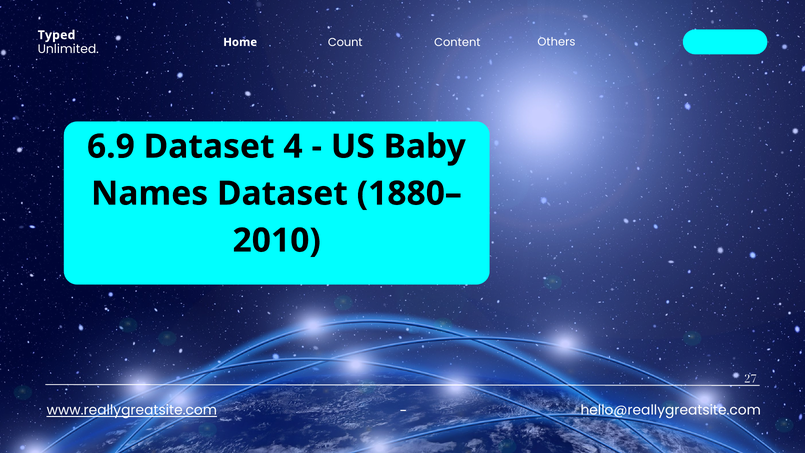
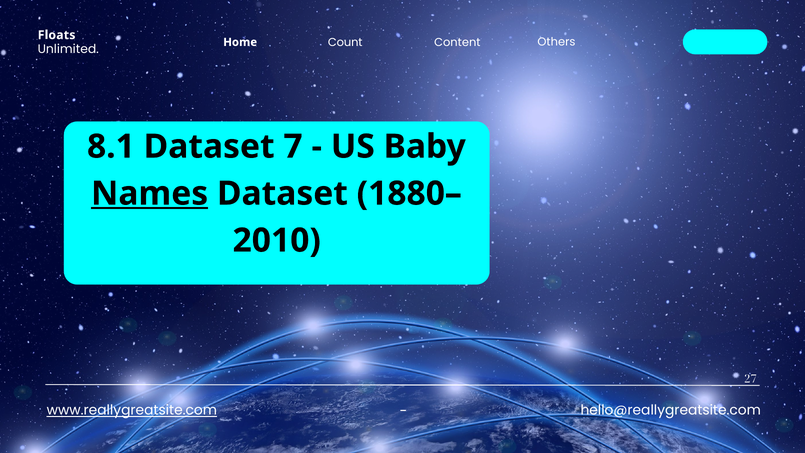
Typed: Typed -> Floats (57, 35)
6.9: 6.9 -> 8.1 (111, 147)
4: 4 -> 7 (293, 147)
Names underline: none -> present (150, 193)
